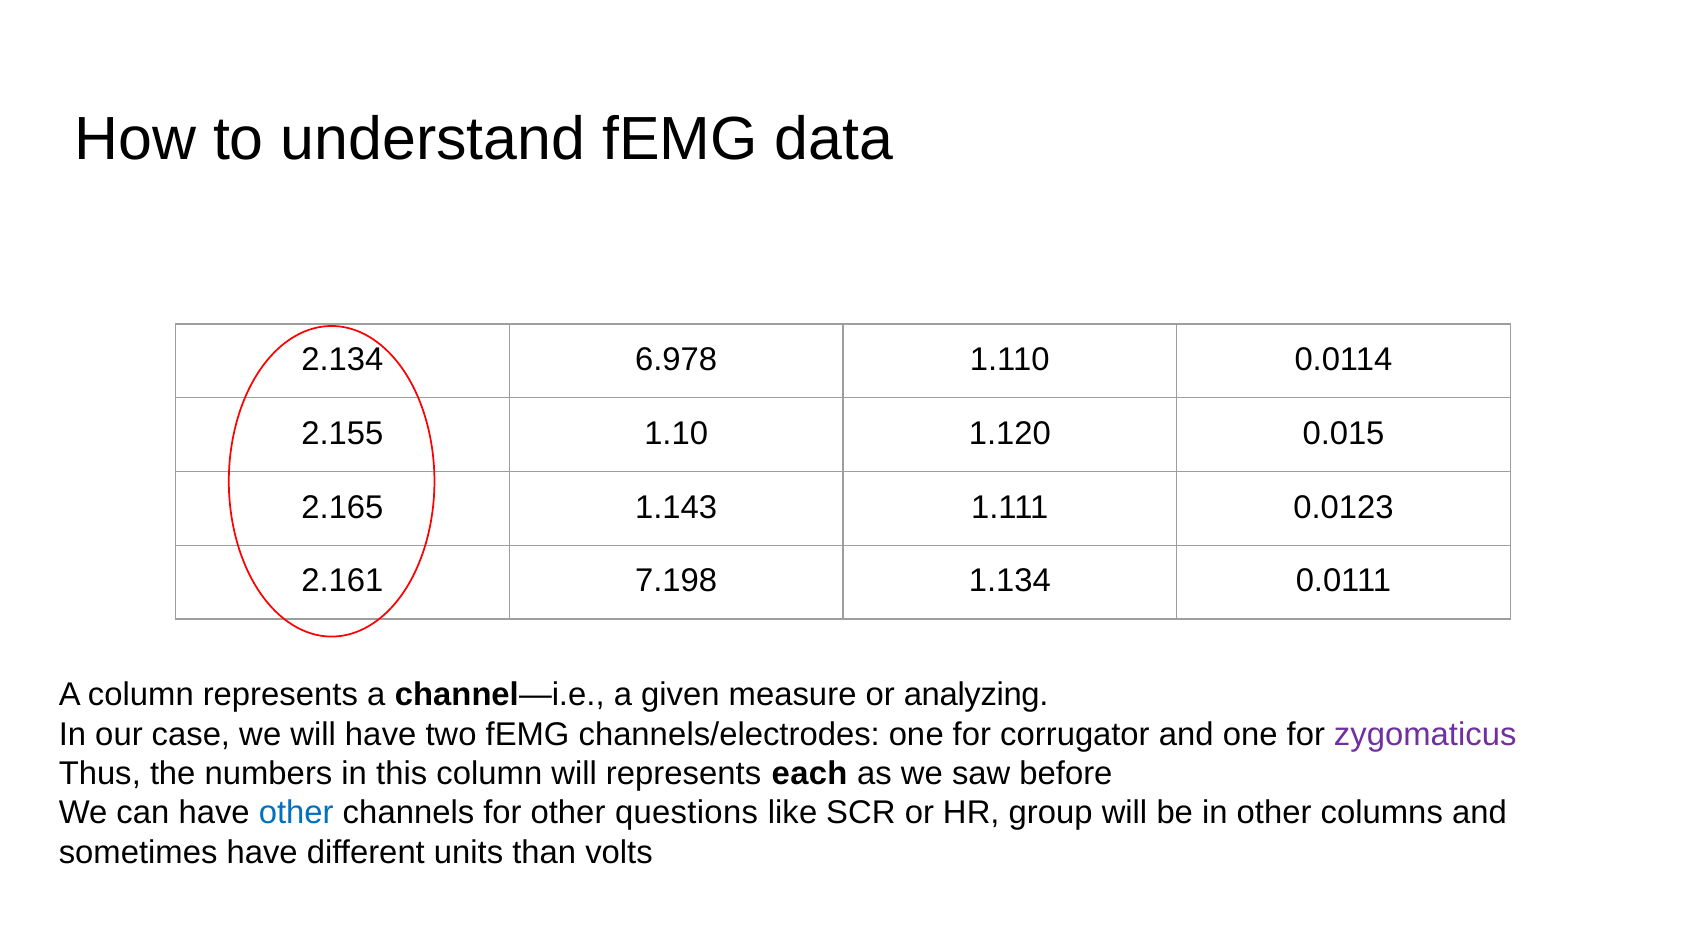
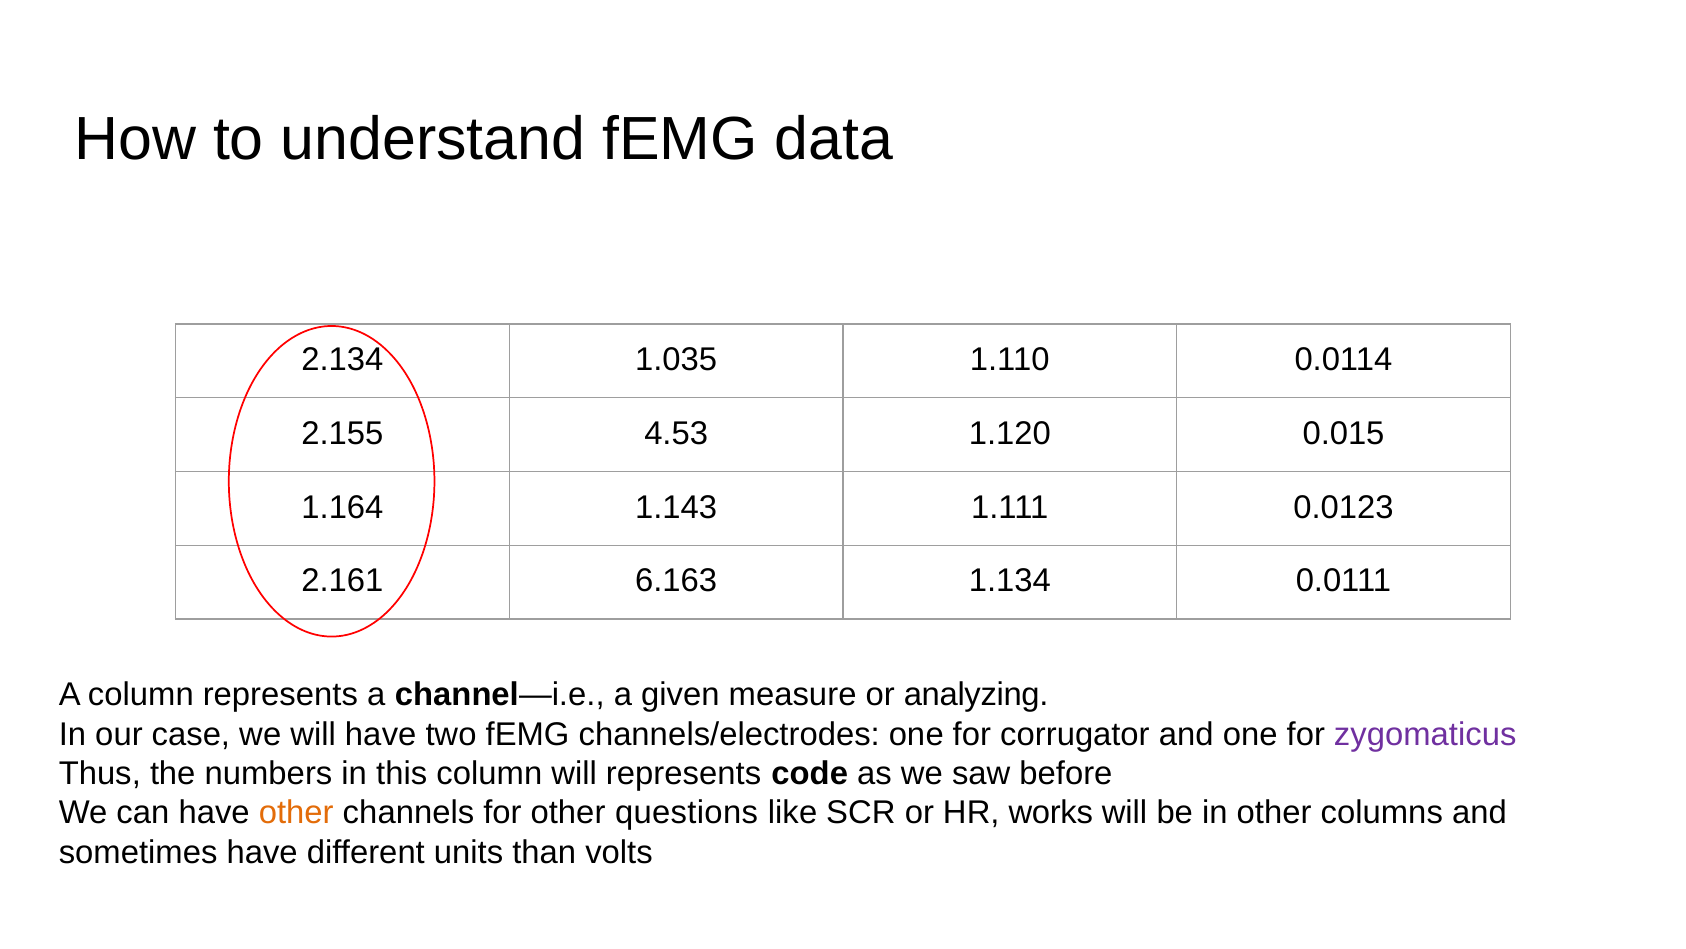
6.978: 6.978 -> 1.035 (676, 360)
1.10: 1.10 -> 4.53 (676, 433)
2.165: 2.165 -> 1.164 (342, 507)
7.198: 7.198 -> 6.163 (676, 581)
each: each -> code (810, 773)
other colour: blue -> orange (296, 812)
group: group -> works (1051, 812)
